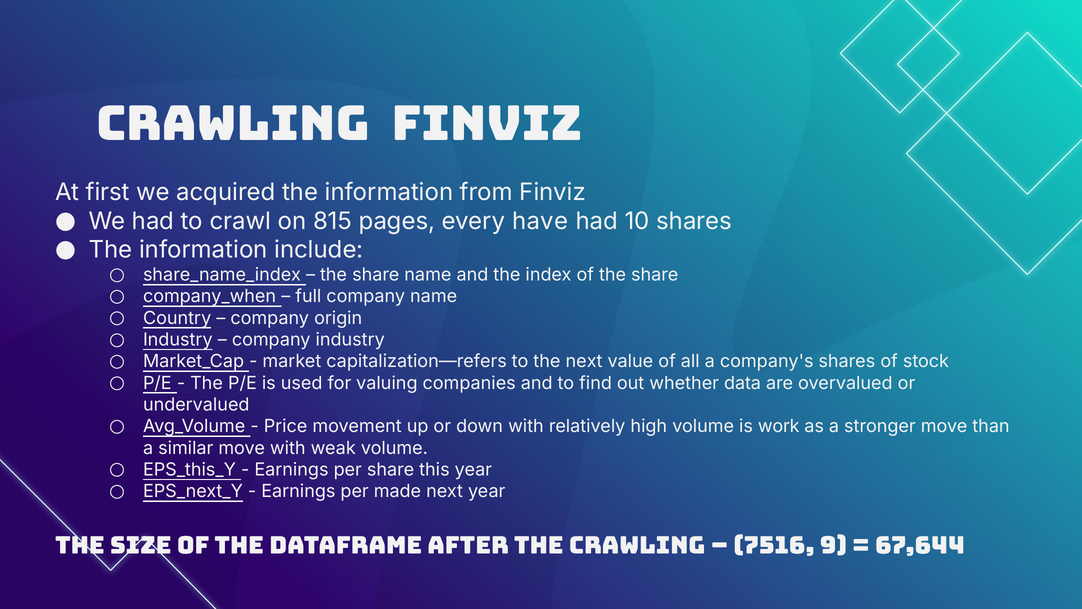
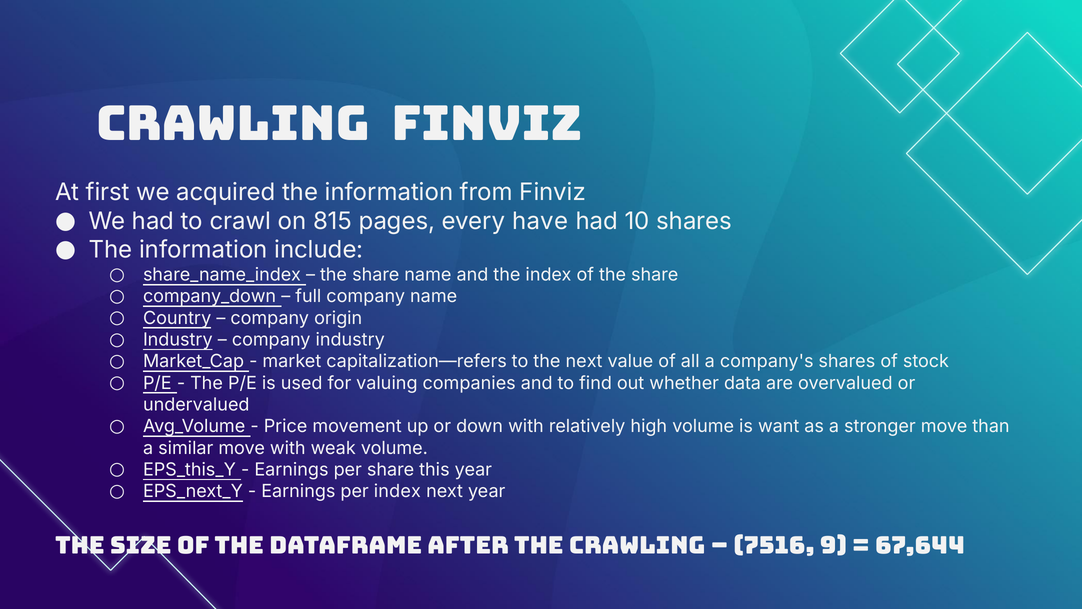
company_when: company_when -> company_down (210, 296)
work: work -> want (779, 426)
per made: made -> index (397, 491)
